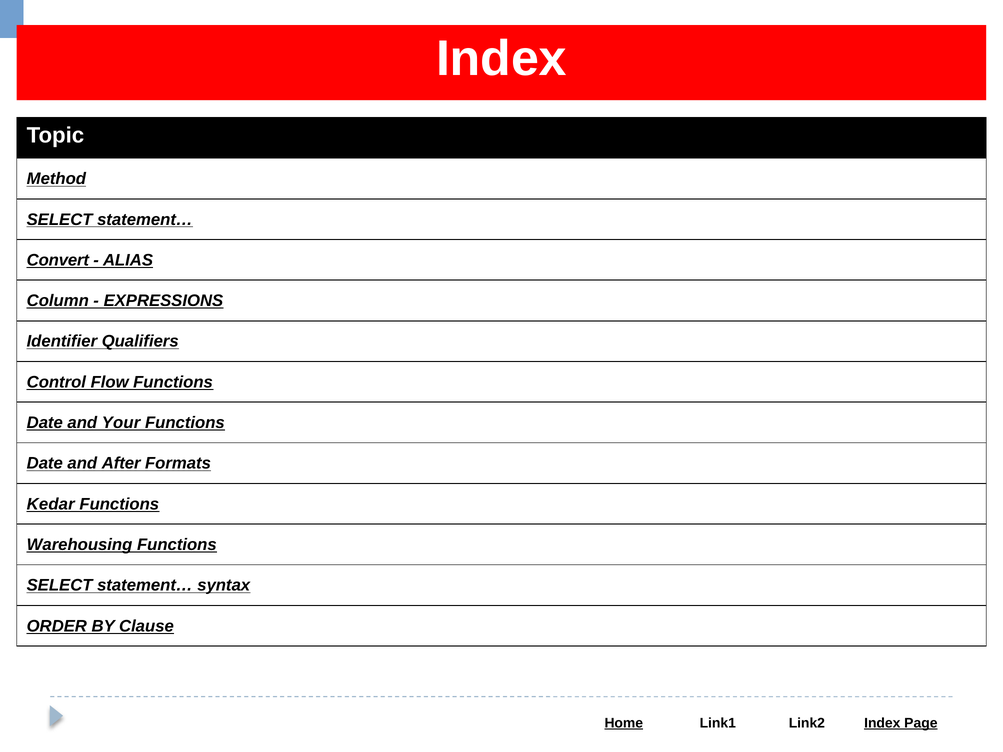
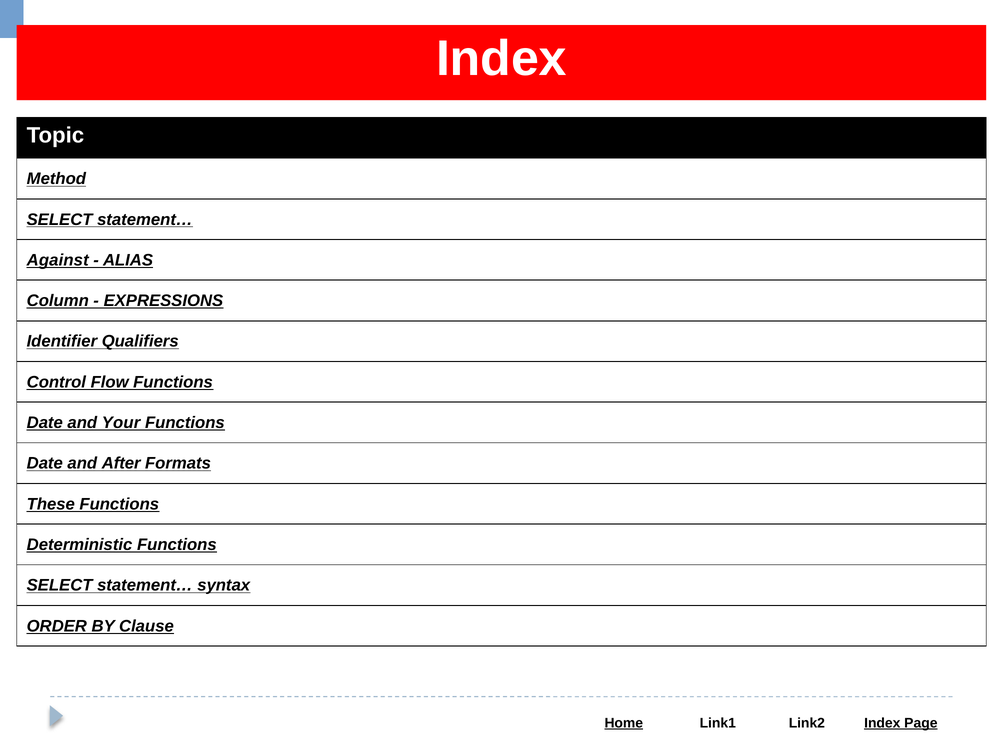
Convert: Convert -> Against (58, 260)
Kedar: Kedar -> These (51, 504)
Warehousing: Warehousing -> Deterministic (80, 545)
